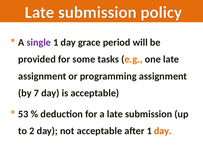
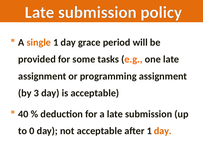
single colour: purple -> orange (39, 42)
7: 7 -> 3 (36, 93)
53: 53 -> 40 (23, 114)
2: 2 -> 0 (32, 131)
